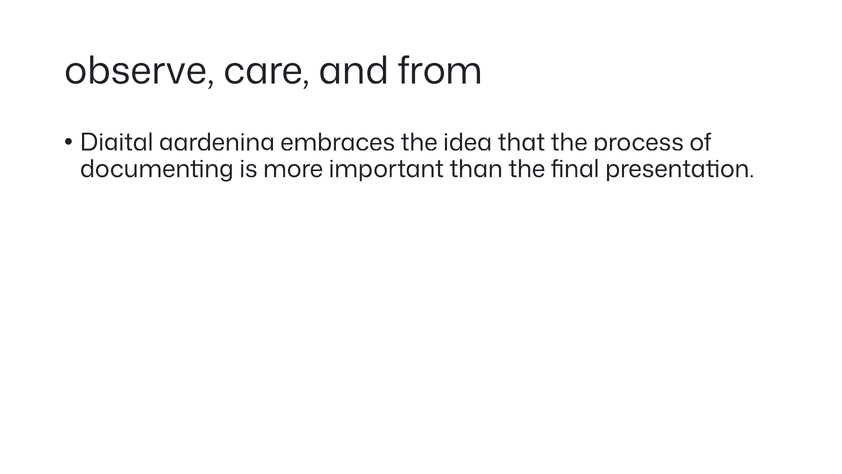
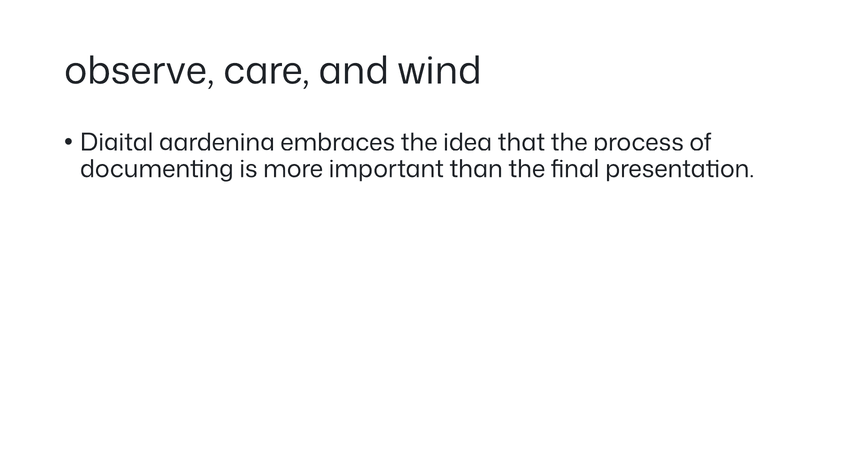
from: from -> wind (440, 71)
